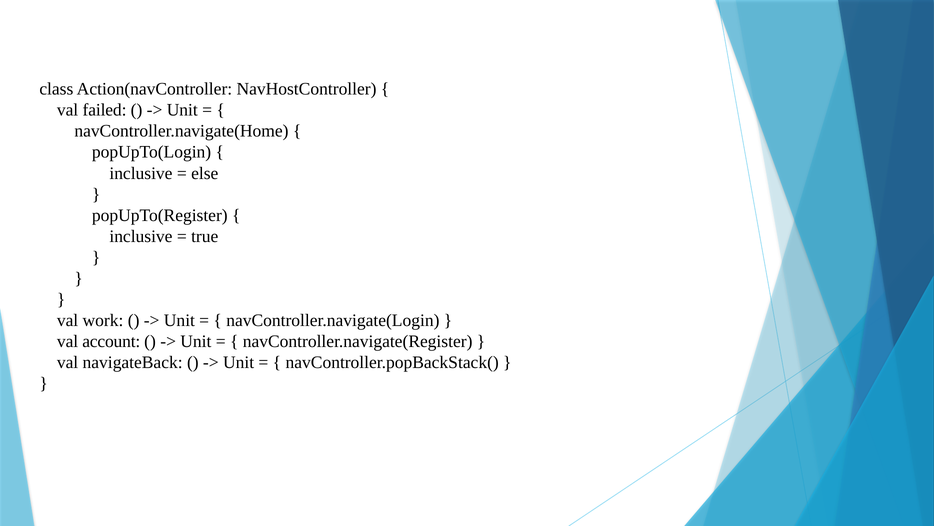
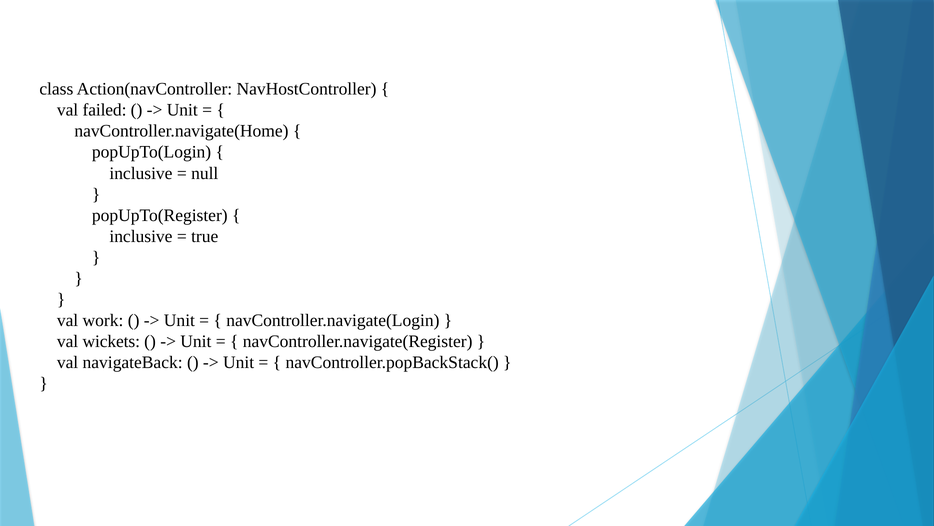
else: else -> null (205, 173)
account: account -> wickets (111, 341)
